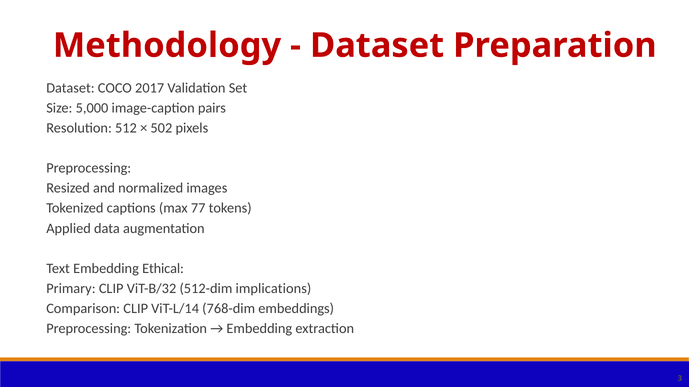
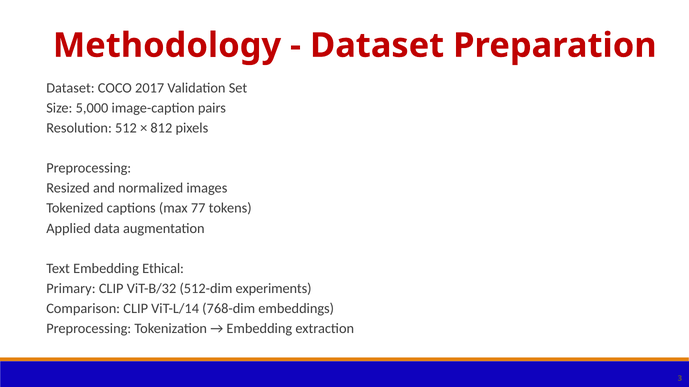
502: 502 -> 812 (161, 128)
implications: implications -> experiments (274, 289)
